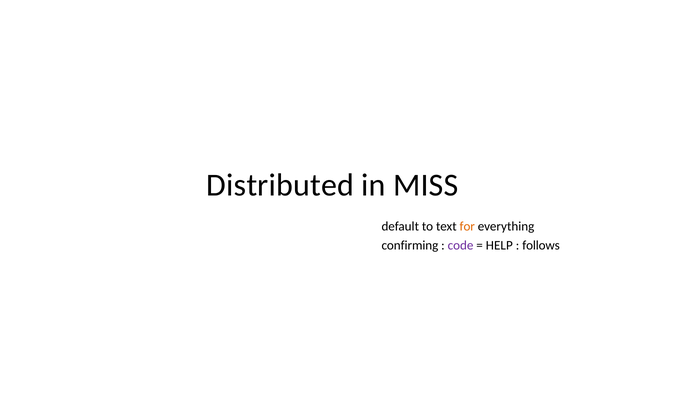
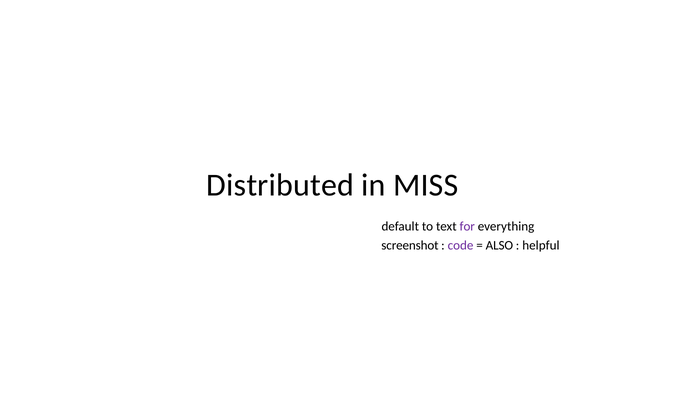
for colour: orange -> purple (467, 226)
confirming: confirming -> screenshot (410, 245)
HELP: HELP -> ALSO (499, 245)
follows: follows -> helpful (541, 245)
